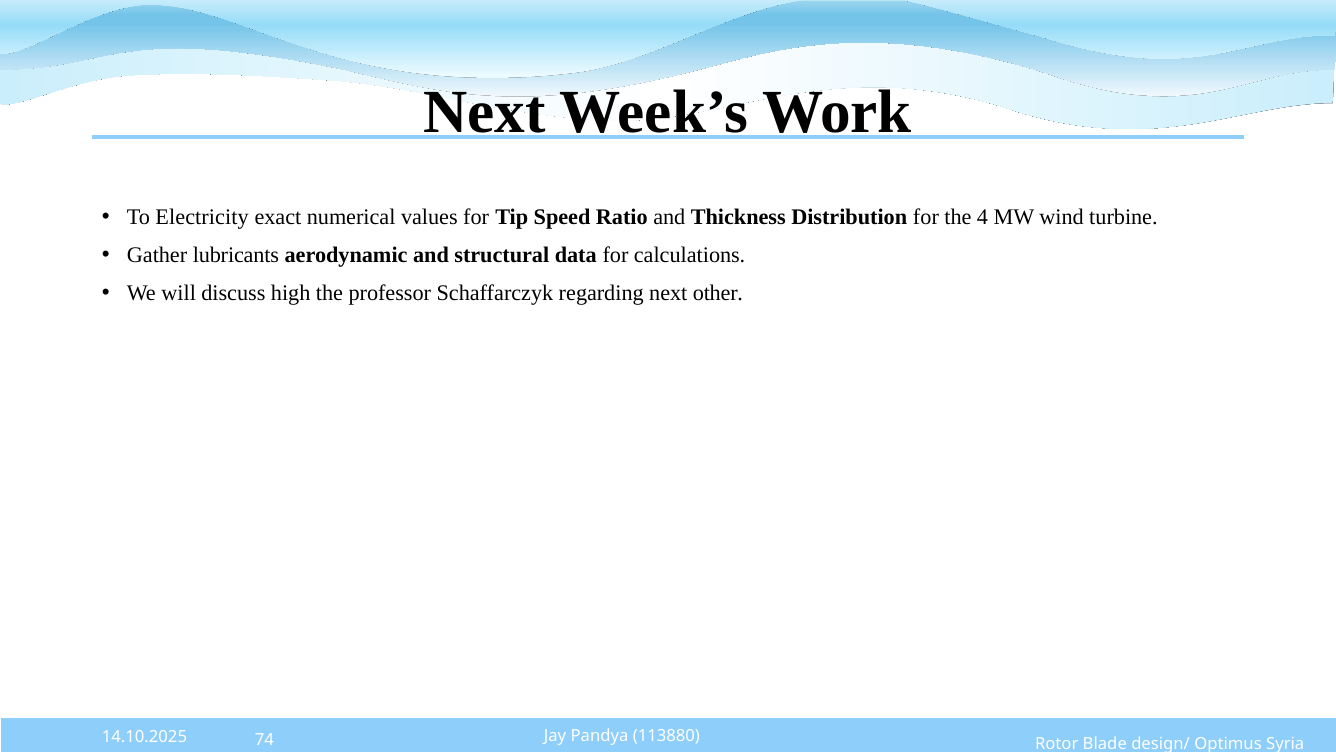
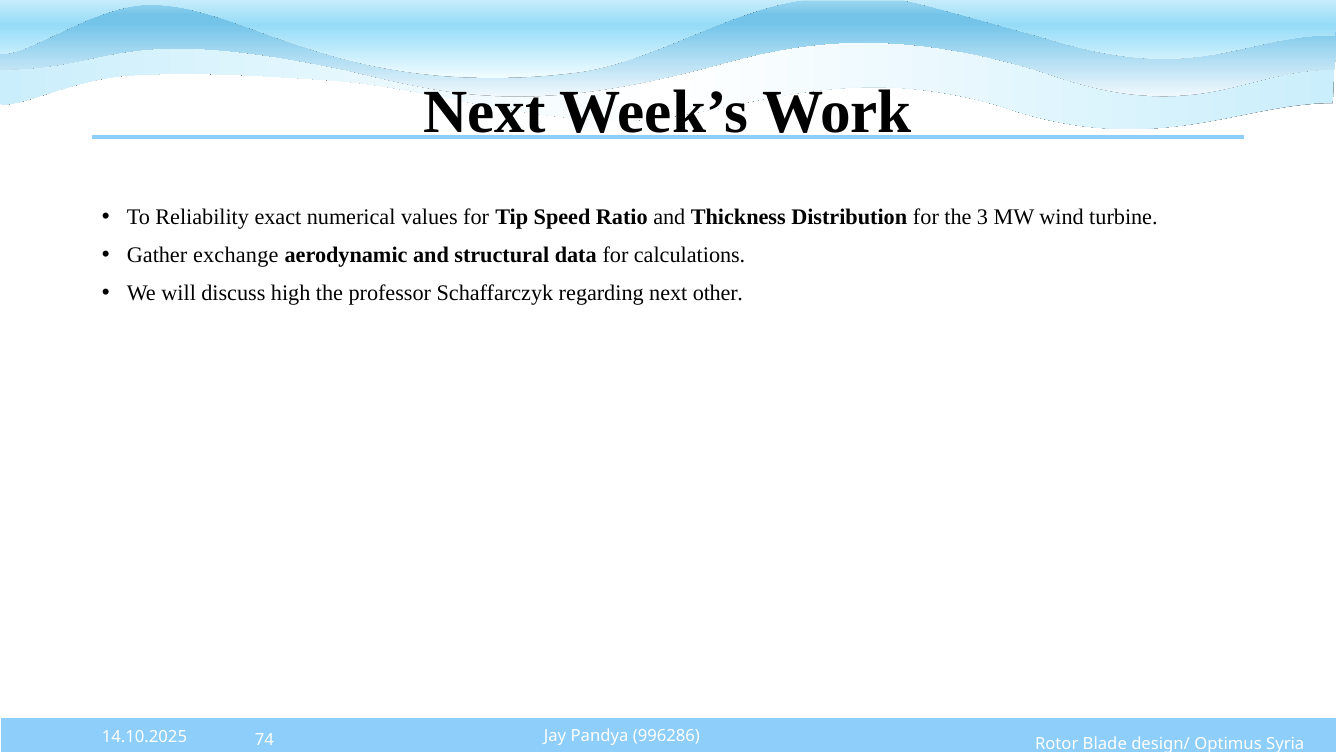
Electricity: Electricity -> Reliability (202, 217)
4: 4 -> 3 (983, 217)
lubricants: lubricants -> exchange (236, 255)
113880: 113880 -> 996286 (666, 735)
